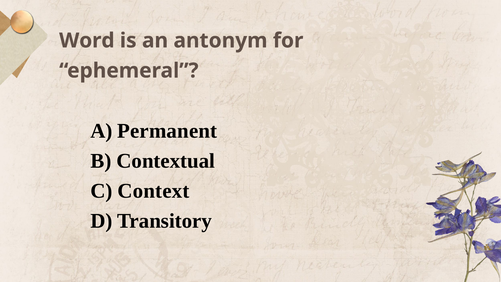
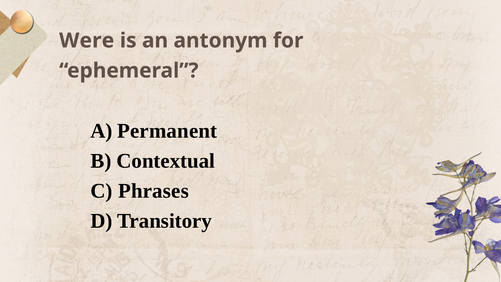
Word: Word -> Were (87, 41)
Context: Context -> Phrases (153, 191)
